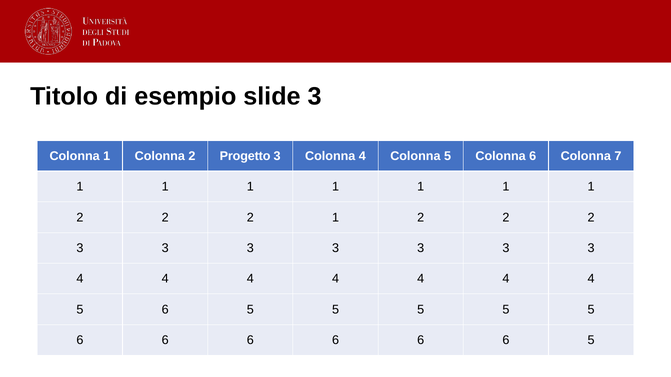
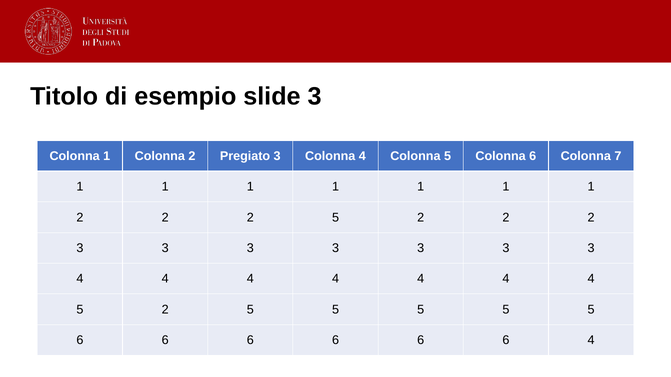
Progetto: Progetto -> Pregiato (245, 156)
2 2 1: 1 -> 5 (336, 218)
6: 6 -> 2 (165, 310)
6 6 5: 5 -> 4 (591, 341)
